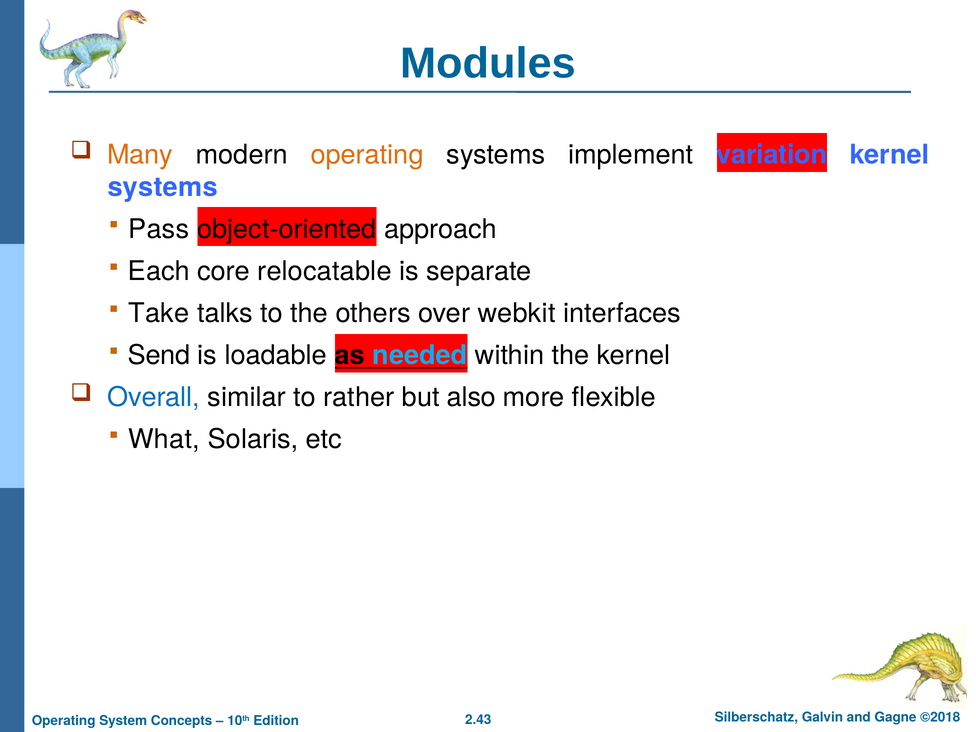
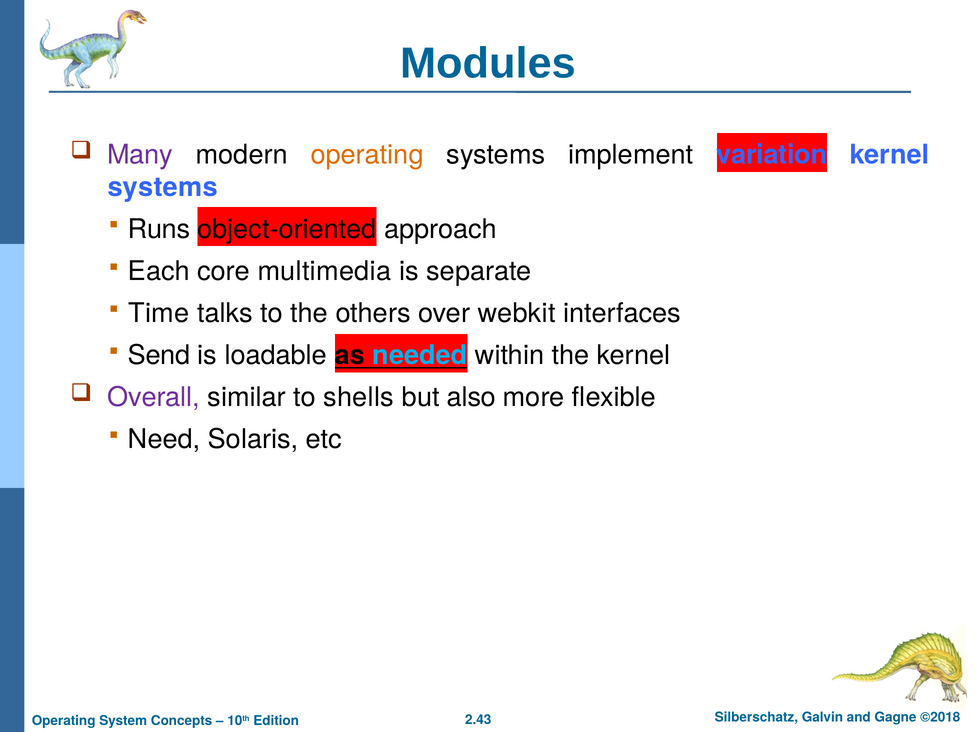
Many colour: orange -> purple (140, 155)
Pass: Pass -> Runs (159, 229)
relocatable: relocatable -> multimedia (324, 271)
Take: Take -> Time (159, 313)
Overall colour: blue -> purple (153, 397)
rather: rather -> shells (359, 397)
What: What -> Need (164, 439)
